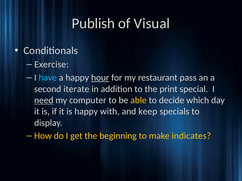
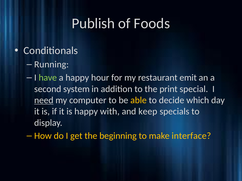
Visual: Visual -> Foods (152, 23)
Exercise: Exercise -> Running (51, 65)
have colour: light blue -> light green (48, 78)
hour underline: present -> none (100, 78)
pass: pass -> emit (188, 78)
iterate: iterate -> system (76, 89)
indicates: indicates -> interface (191, 136)
